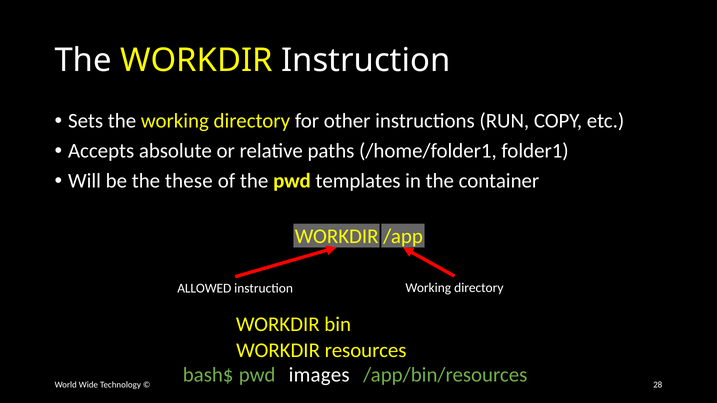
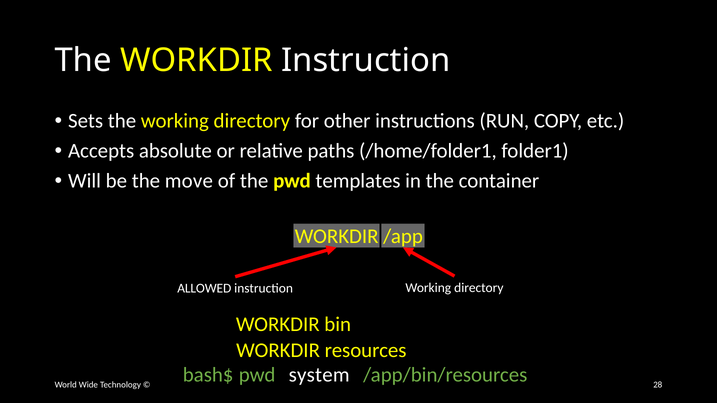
these: these -> move (189, 181)
images: images -> system (319, 375)
